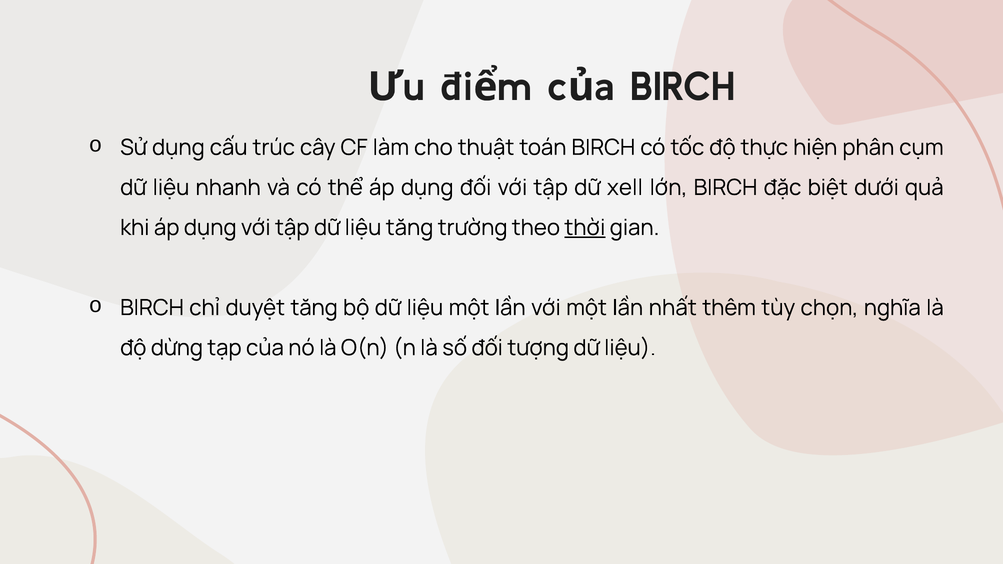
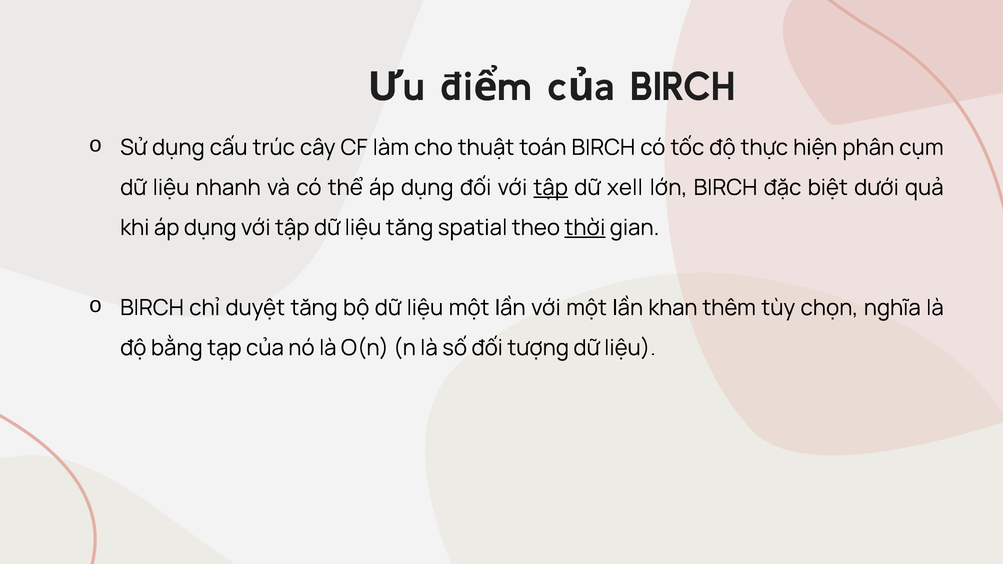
tập underline: none -> present (551, 188)
trường: trường -> spatial (473, 228)
nhất: nhất -> khan (673, 308)
dừng: dừng -> bằng (177, 348)
